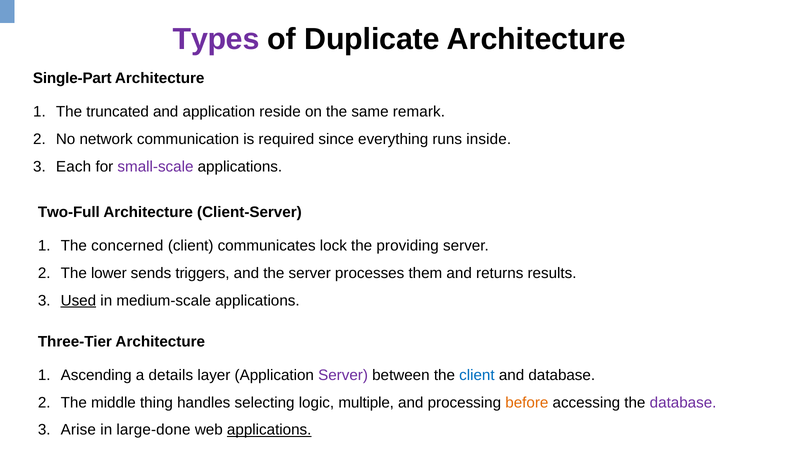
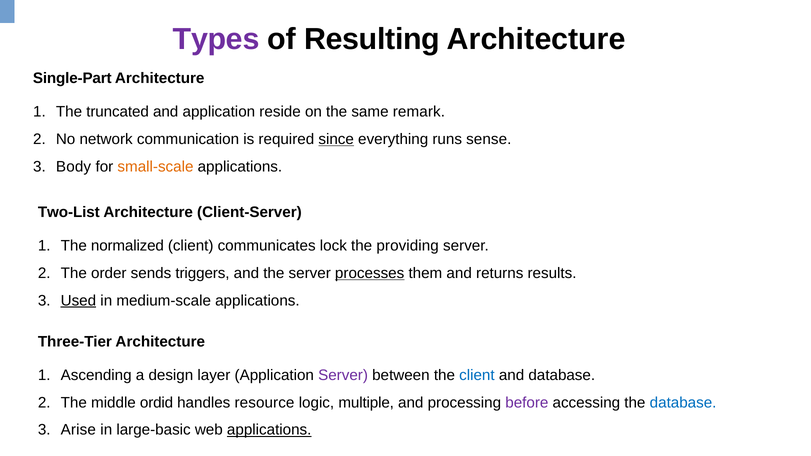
Duplicate: Duplicate -> Resulting (372, 39)
since underline: none -> present (336, 139)
inside: inside -> sense (489, 139)
Each: Each -> Body (74, 167)
small-scale colour: purple -> orange (155, 167)
Two-Full: Two-Full -> Two-List (69, 213)
concerned: concerned -> normalized (127, 246)
lower: lower -> order (109, 273)
processes underline: none -> present (370, 273)
details: details -> design (171, 375)
thing: thing -> ordid (157, 403)
selecting: selecting -> resource (265, 403)
before colour: orange -> purple (527, 403)
database colour: purple -> blue (683, 403)
large-done: large-done -> large-basic (154, 430)
